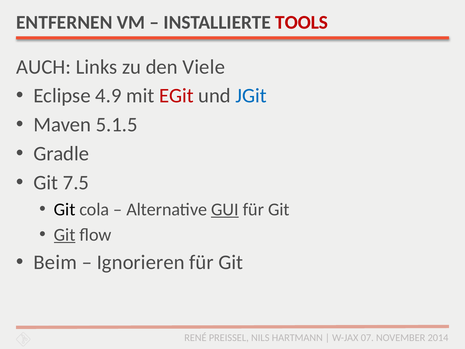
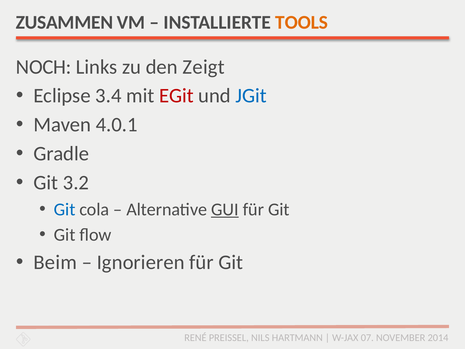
ENTFERNEN: ENTFERNEN -> ZUSAMMEN (64, 22)
TOOLS colour: red -> orange (302, 22)
AUCH: AUCH -> NOCH (44, 67)
Viele: Viele -> Zeigt (204, 67)
4.9: 4.9 -> 3.4 (108, 96)
5.1.5: 5.1.5 -> 4.0.1 (117, 125)
7.5: 7.5 -> 3.2 (76, 183)
Git colour: black -> blue (65, 209)
Git underline: present -> none (65, 235)
